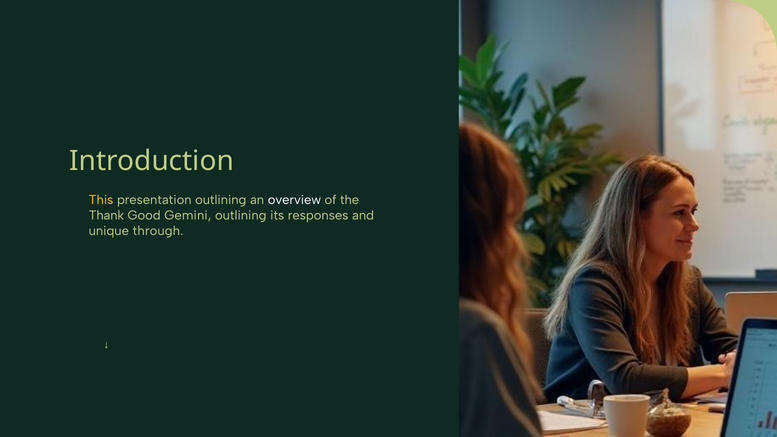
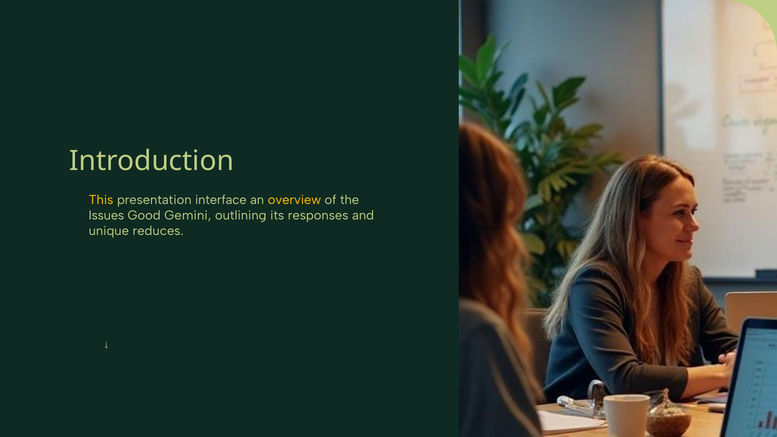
presentation outlining: outlining -> interface (221, 200)
overview colour: white -> yellow (294, 200)
Thank: Thank -> Issues (106, 216)
through: through -> reduces (158, 231)
